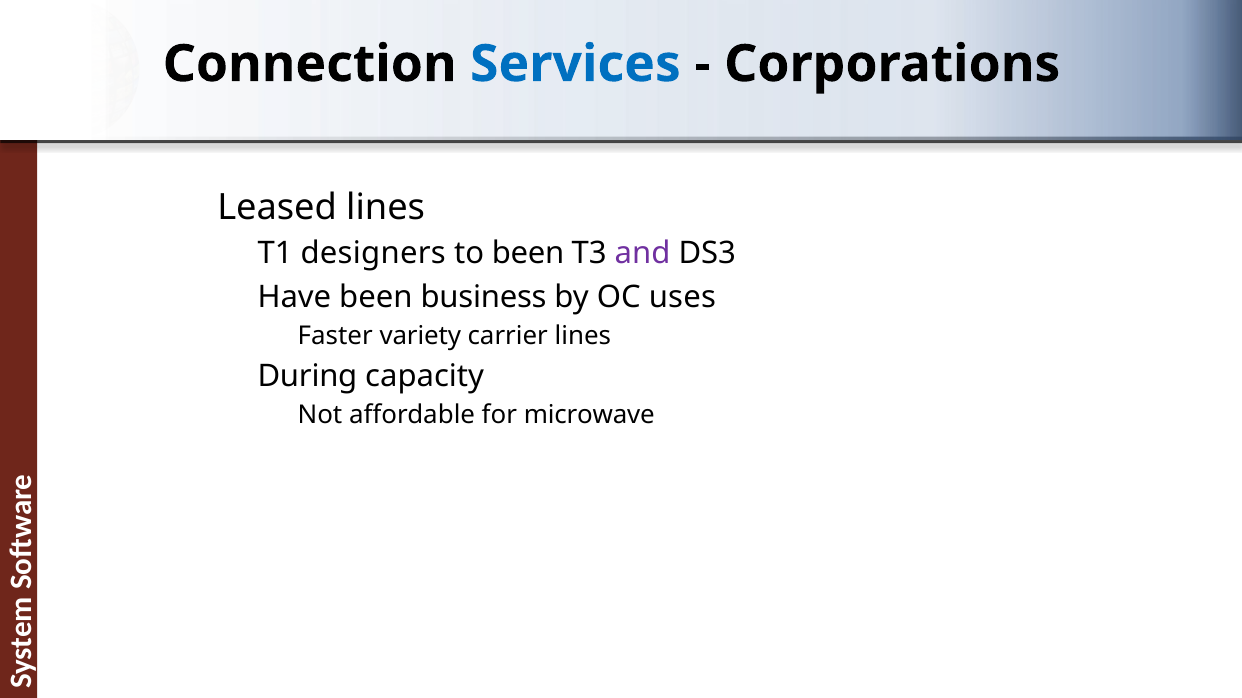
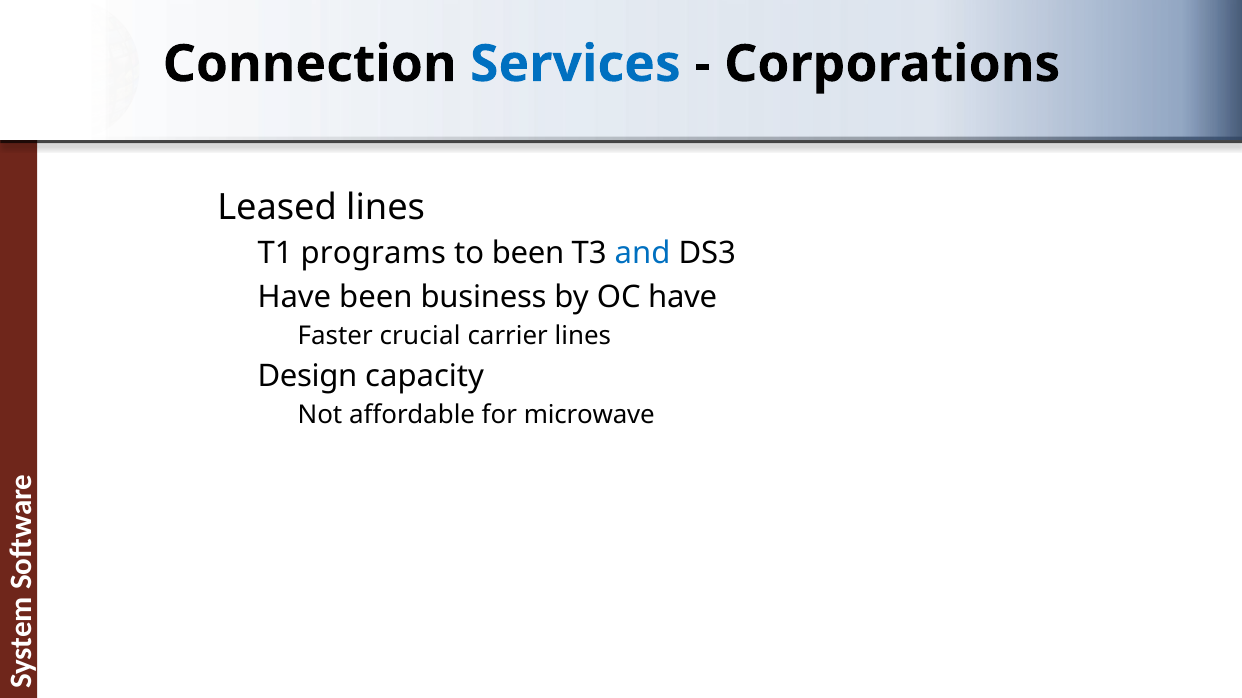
designers: designers -> programs (373, 254)
and colour: purple -> blue (643, 254)
OC uses: uses -> have (683, 297)
variety: variety -> crucial (420, 336)
During: During -> Design (307, 377)
